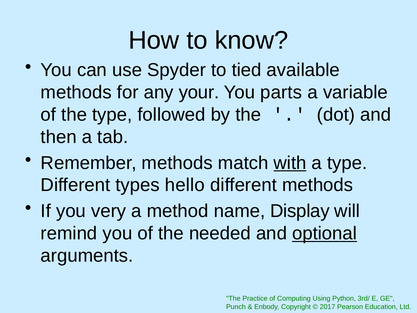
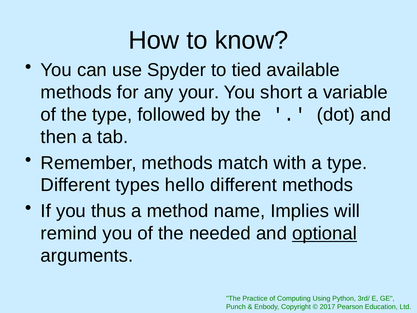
parts: parts -> short (281, 92)
with underline: present -> none (290, 163)
very: very -> thus (109, 211)
Display: Display -> Implies (300, 211)
